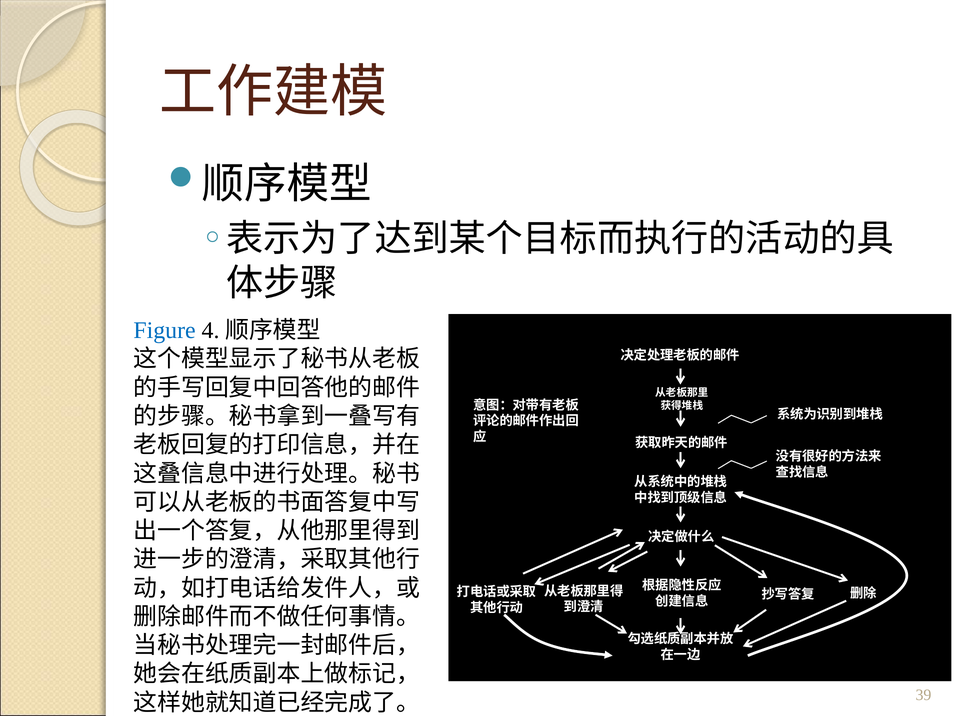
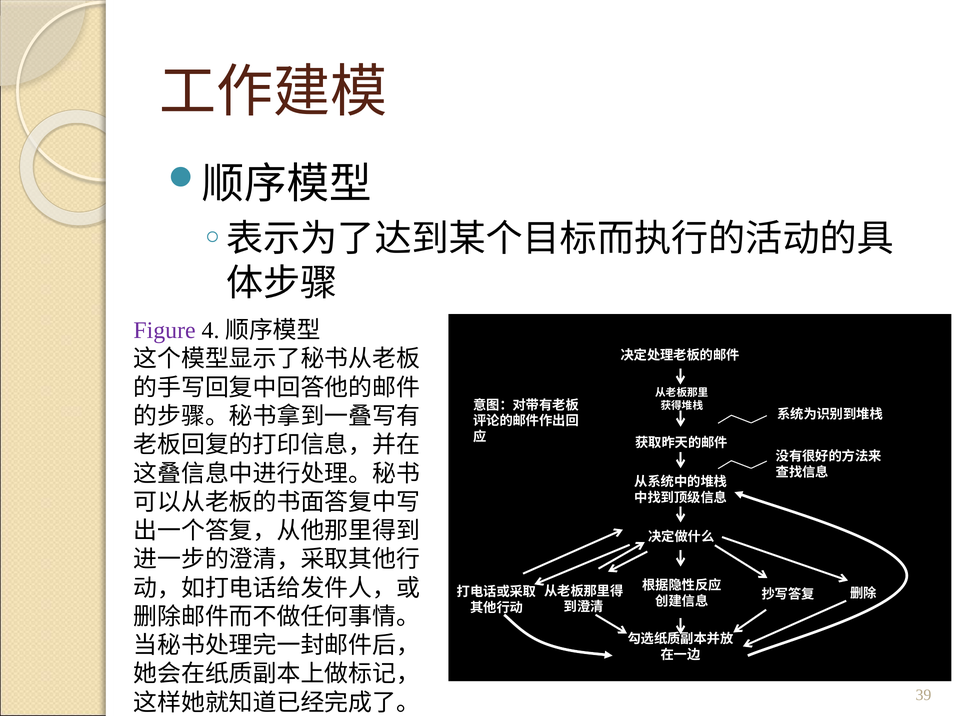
Figure colour: blue -> purple (165, 331)
